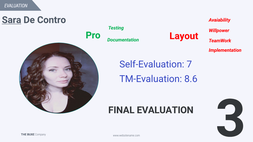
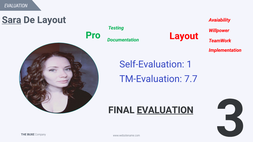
De Contro: Contro -> Layout (52, 20)
7: 7 -> 1 (189, 64)
8.6: 8.6 -> 7.7 (191, 79)
EVALUATION underline: none -> present (165, 110)
